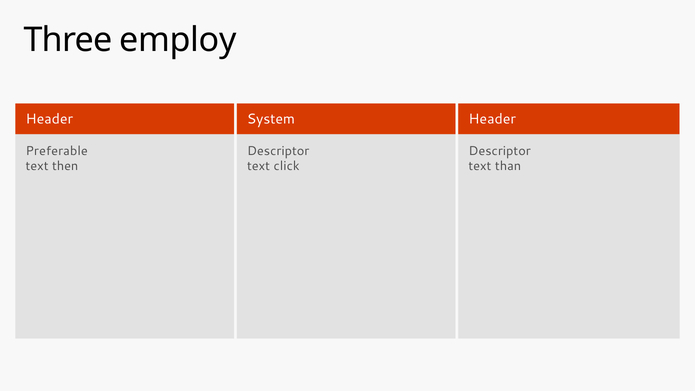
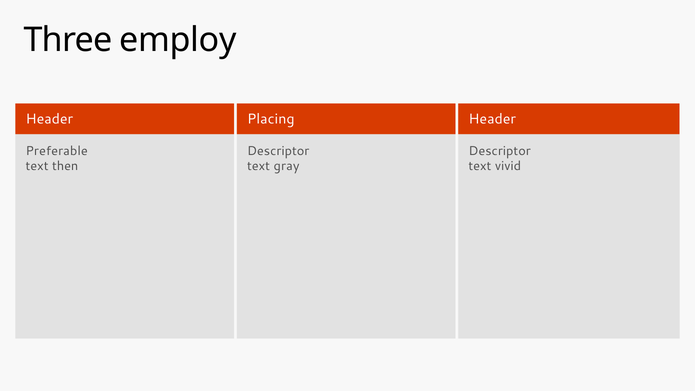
System: System -> Placing (271, 119)
click: click -> gray (287, 166)
than: than -> vivid (508, 166)
